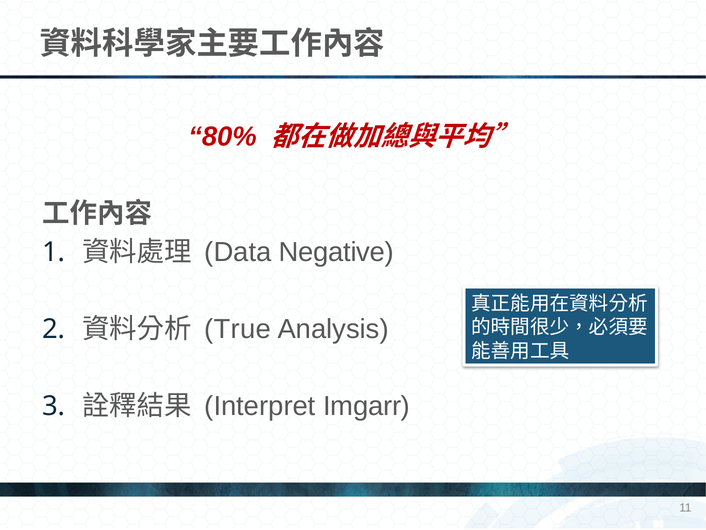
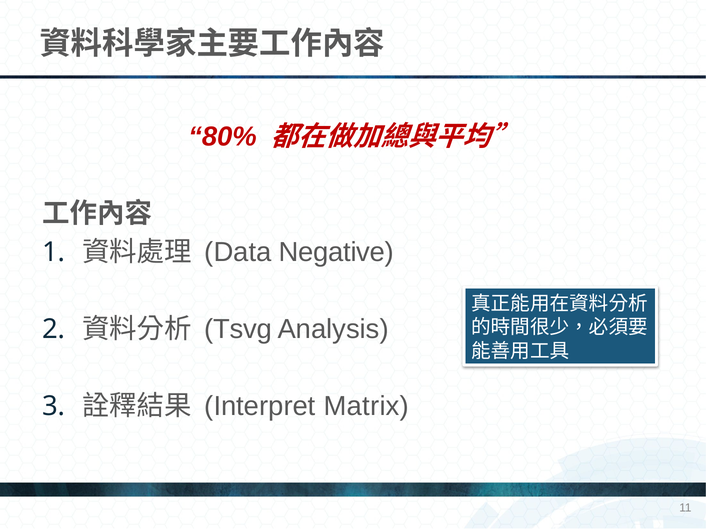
True: True -> Tsvg (238, 329)
Imgarr: Imgarr -> Matrix (366, 406)
